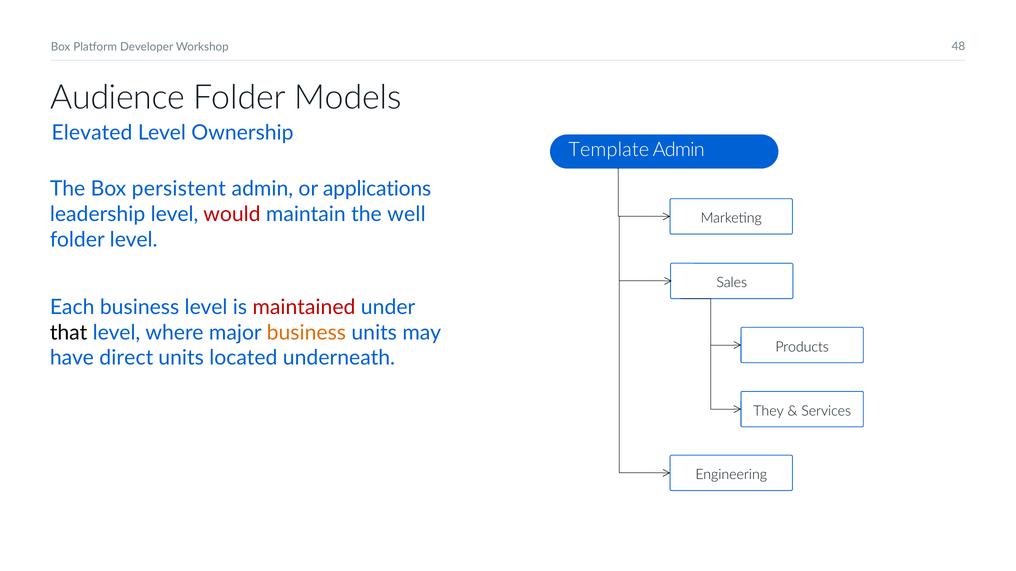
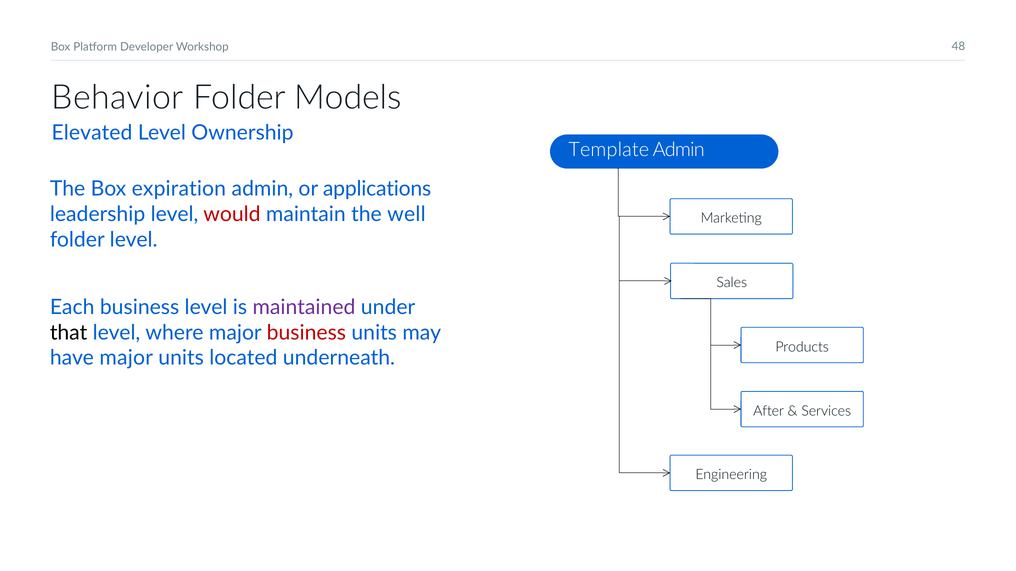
Audience: Audience -> Behavior (117, 97)
persistent: persistent -> expiration (179, 189)
maintained colour: red -> purple (304, 307)
business colour: orange -> red (306, 333)
have direct: direct -> major (126, 358)
They: They -> After (769, 411)
